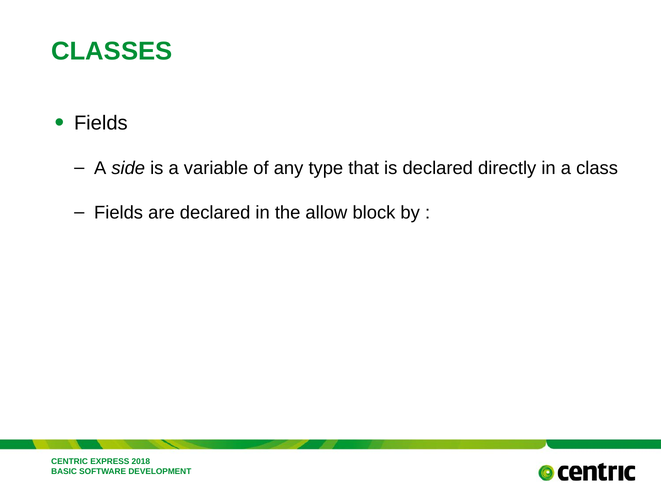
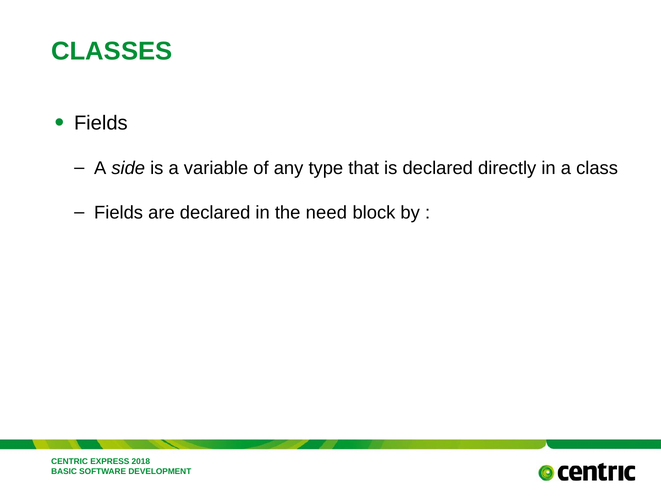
allow: allow -> need (326, 212)
